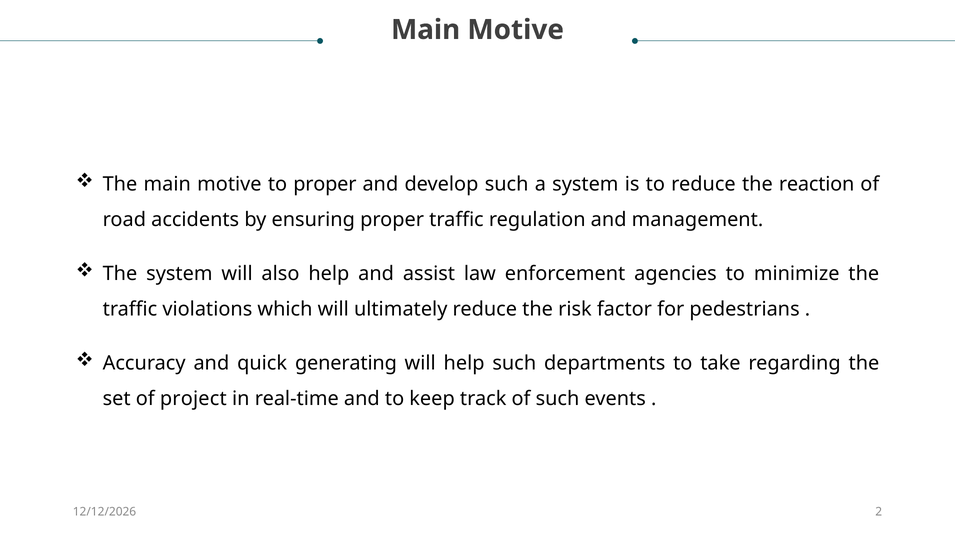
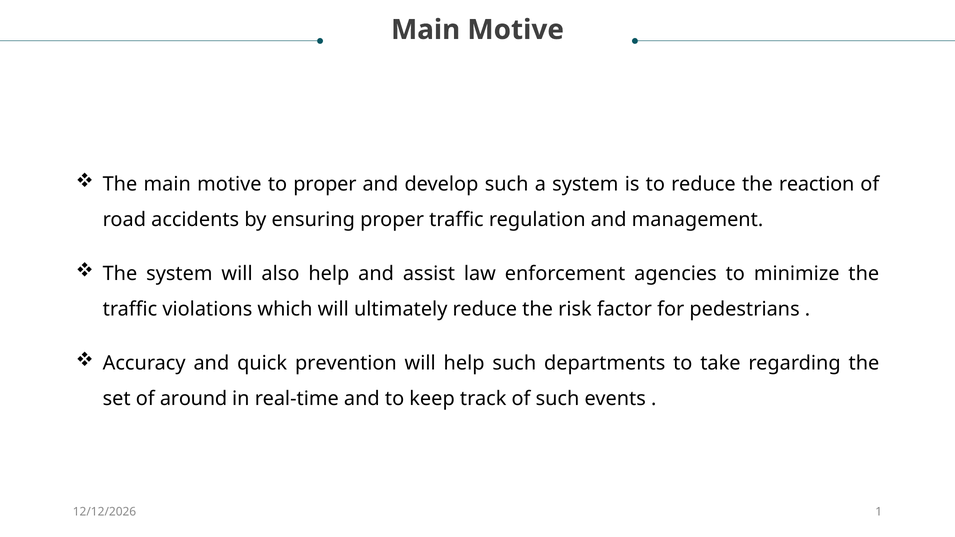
generating: generating -> prevention (346, 363)
project: project -> around (194, 399)
2: 2 -> 1 (879, 512)
